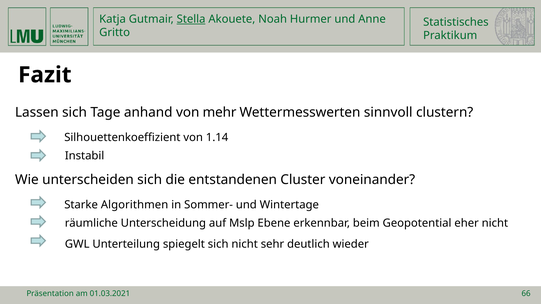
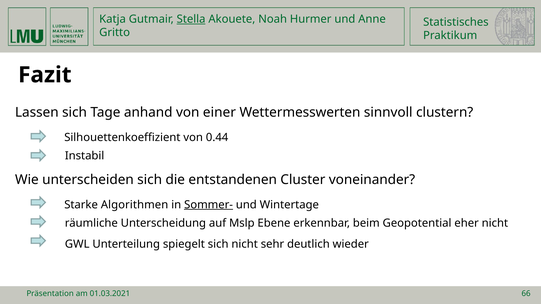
mehr: mehr -> einer (219, 112)
1.14: 1.14 -> 0.44 (217, 137)
Sommer- underline: none -> present (209, 205)
